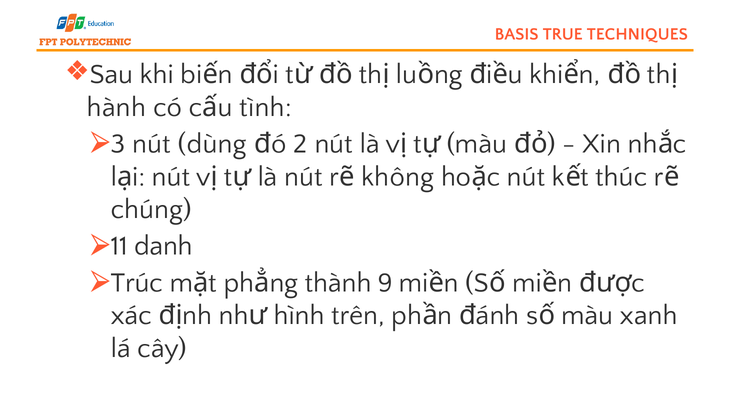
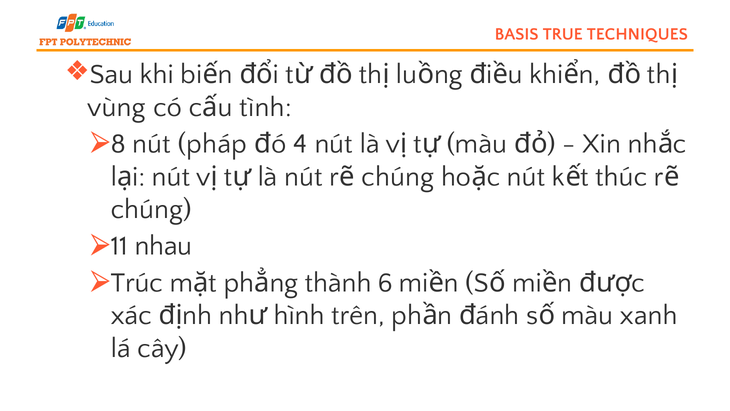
hành: hành -> vùng (116, 107)
3: 3 -> 8 (118, 144)
dùng: dùng -> pháp (212, 144)
2: 2 -> 4 (300, 144)
không: không -> chúng (398, 176)
danh: danh -> nhau (163, 246)
9: 9 -> 6 (385, 282)
